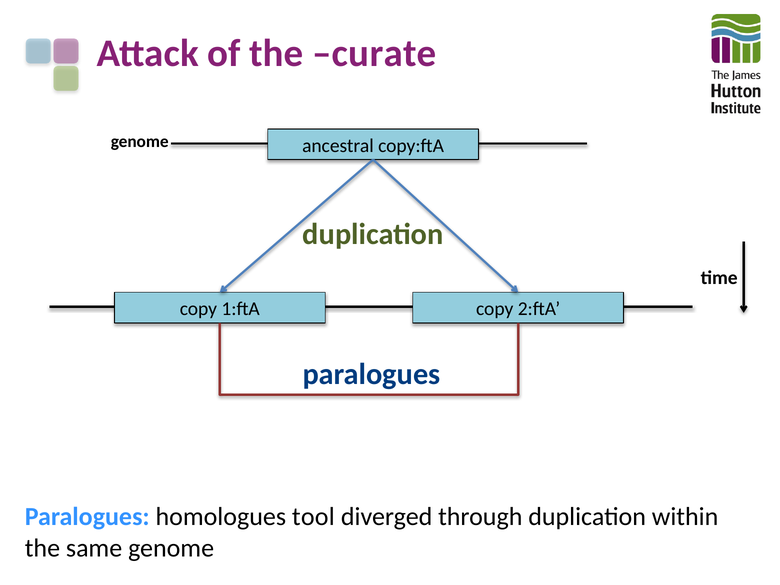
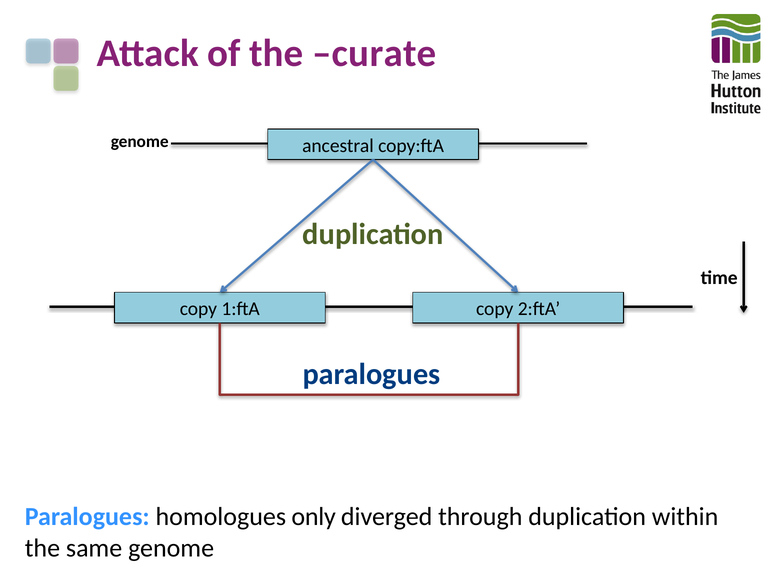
tool: tool -> only (314, 517)
